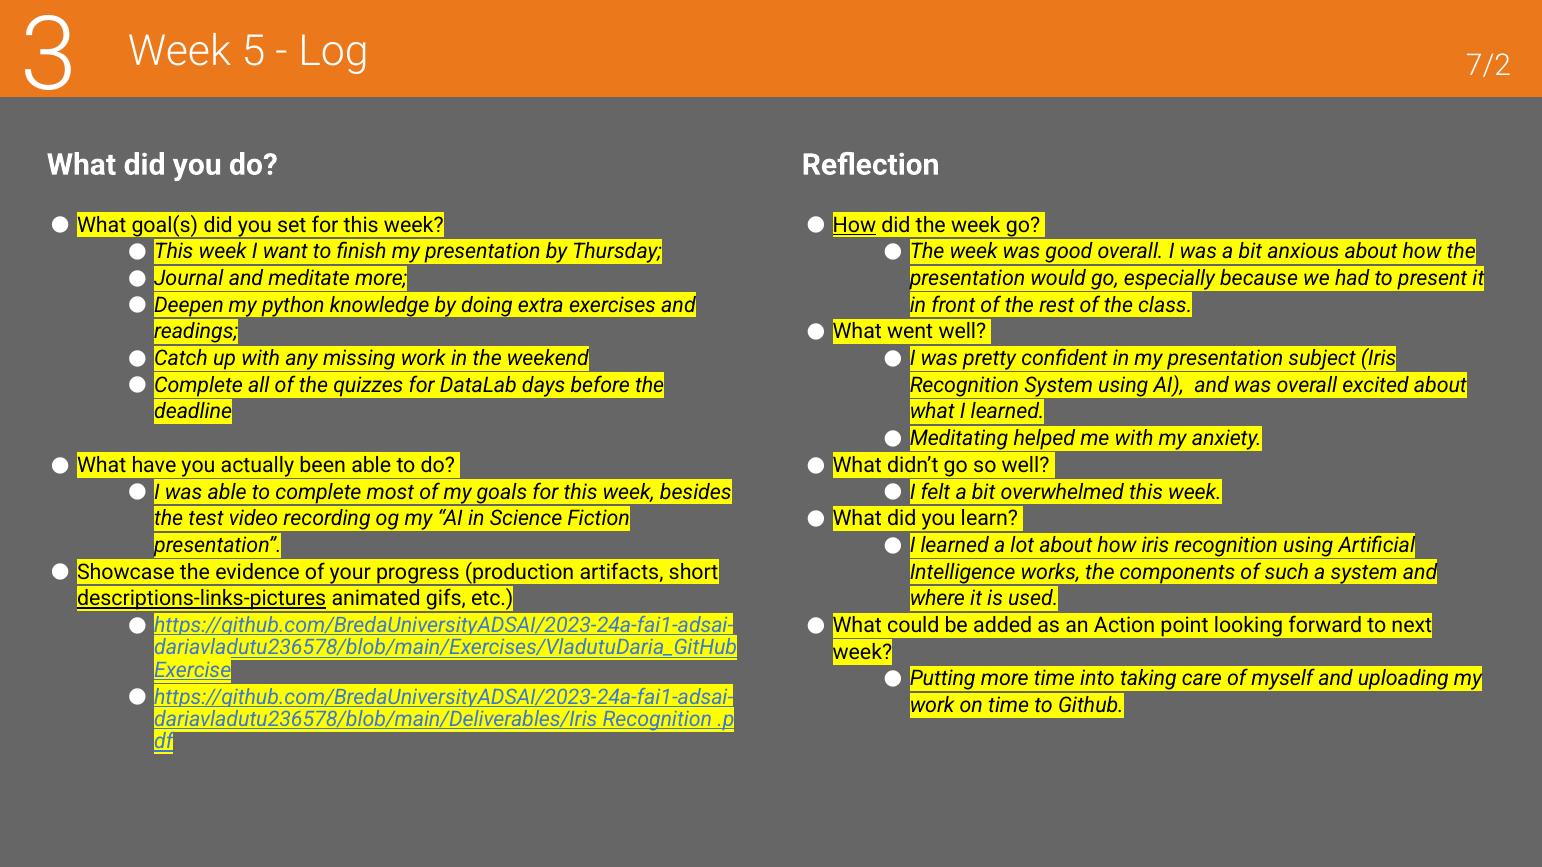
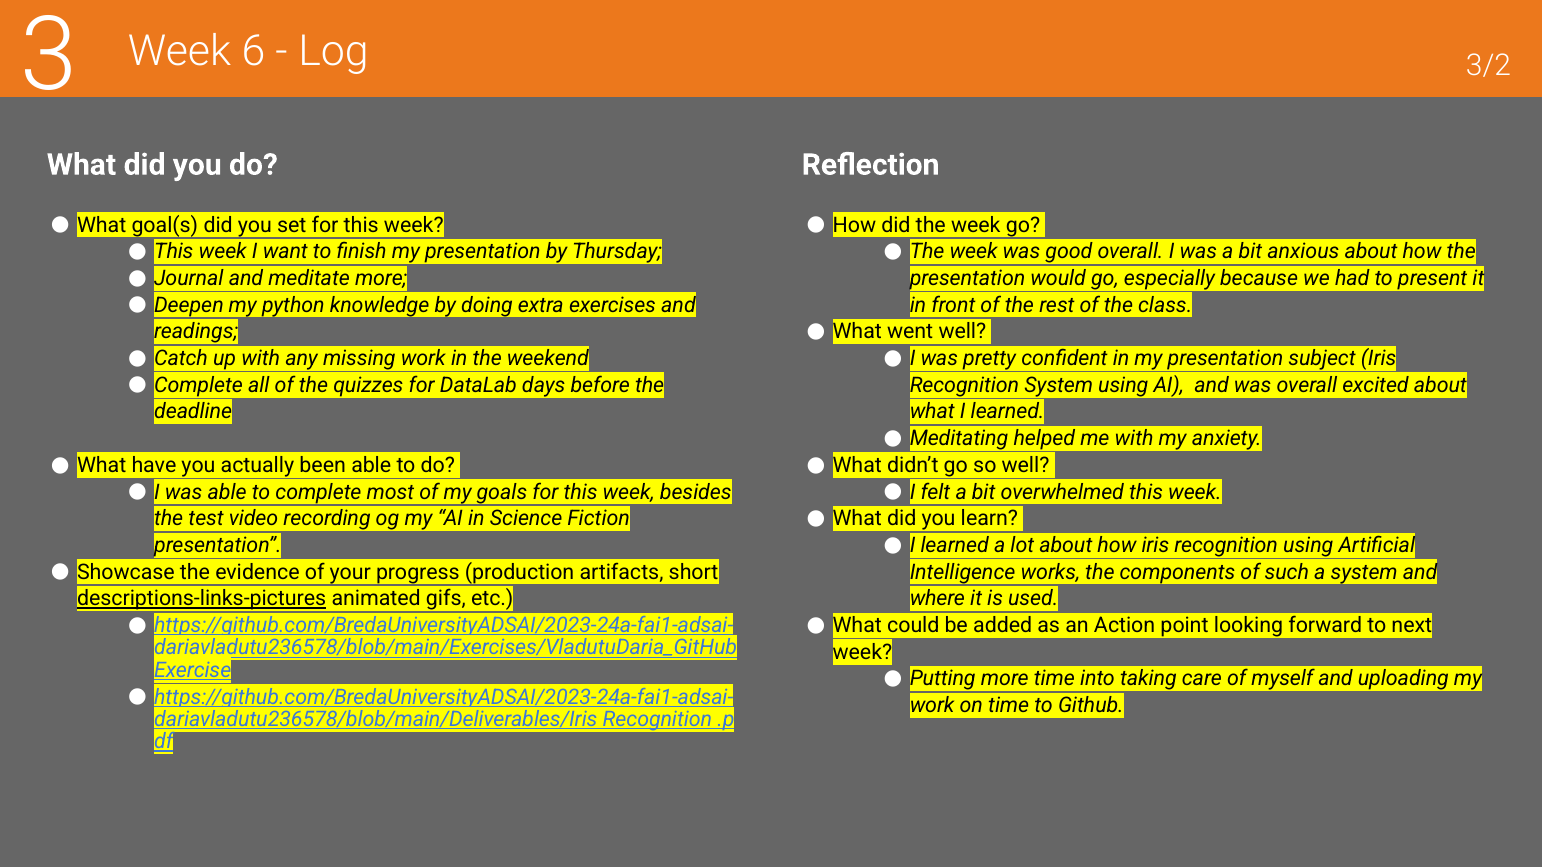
5: 5 -> 6 (253, 51)
7/2: 7/2 -> 3/2 (1488, 66)
How underline: present -> none (854, 225)
